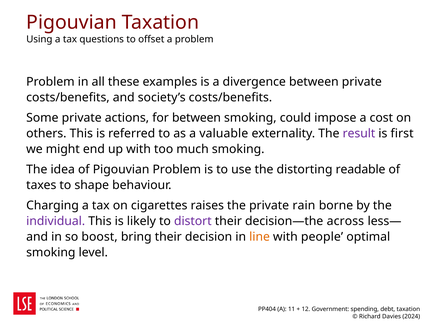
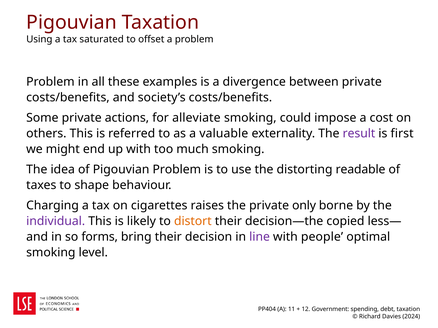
questions: questions -> saturated (102, 39)
for between: between -> alleviate (196, 118)
rain: rain -> only (304, 206)
distort colour: purple -> orange (193, 222)
across: across -> copied (345, 222)
boost: boost -> forms (100, 237)
line colour: orange -> purple (260, 237)
